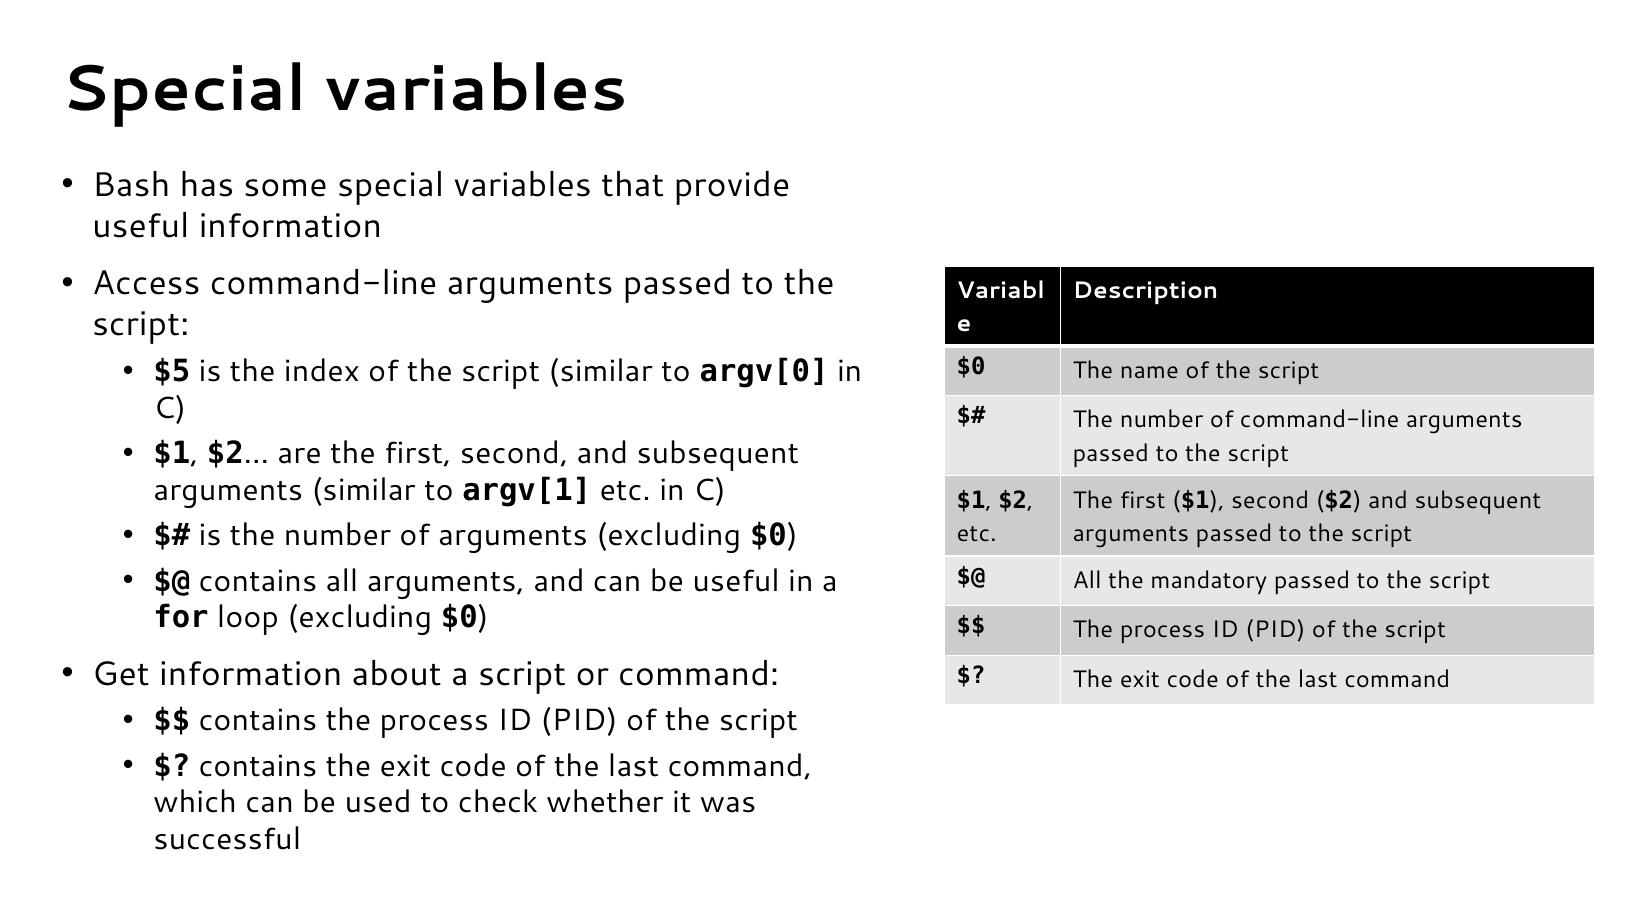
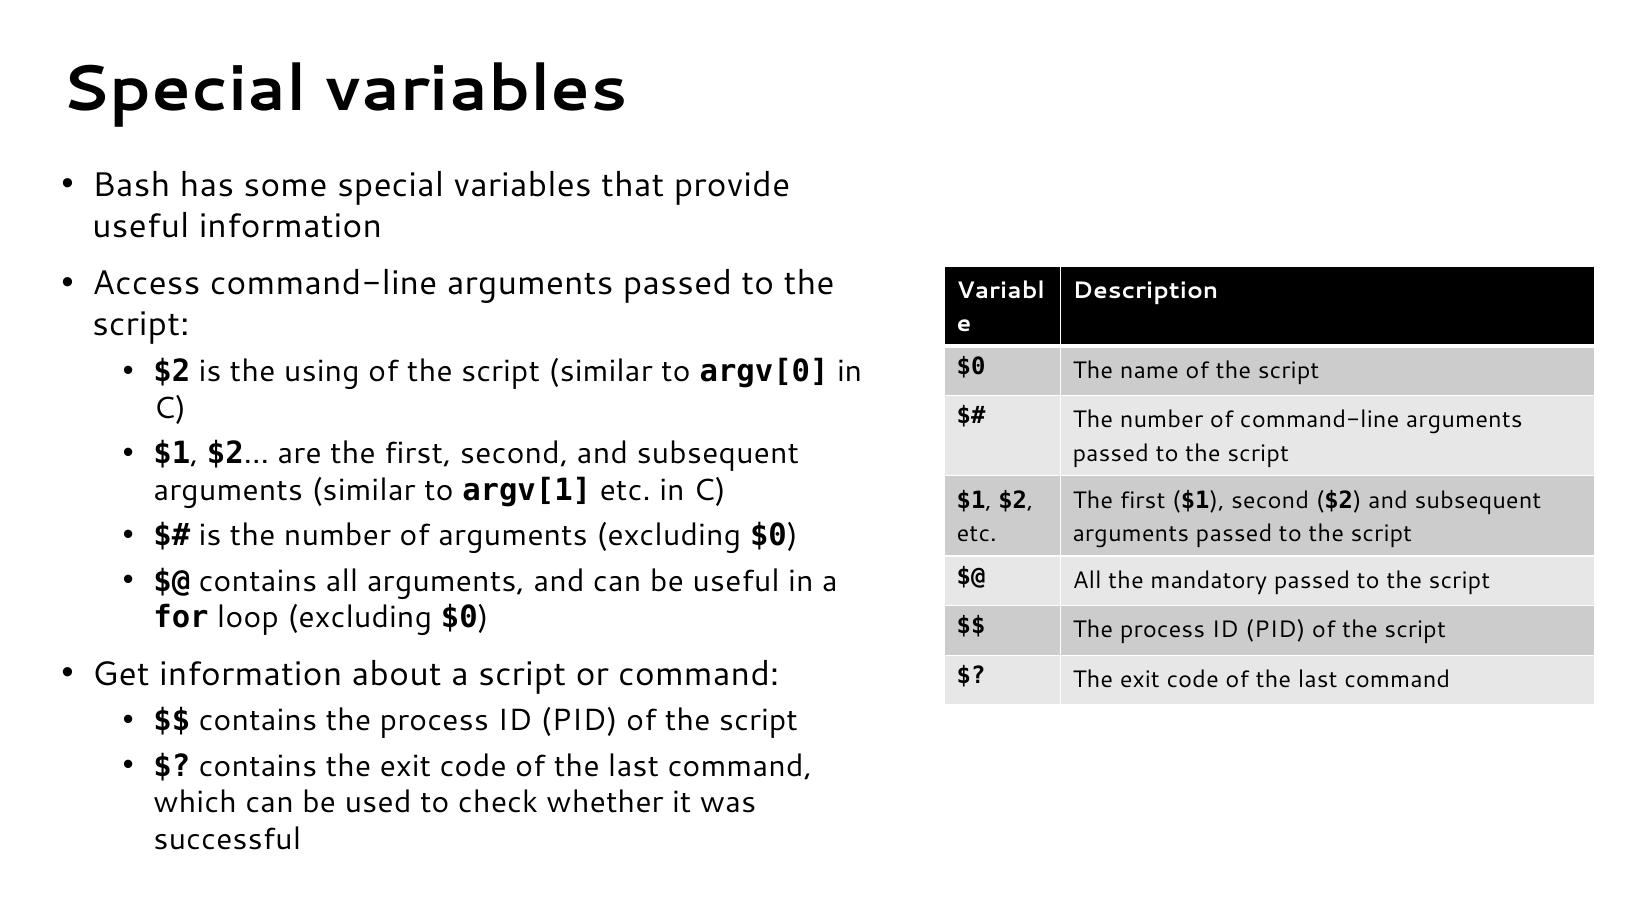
$5: $5 -> $2 (172, 371)
index: index -> using (322, 371)
